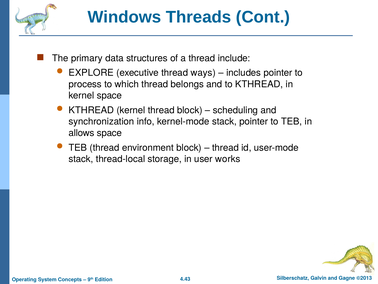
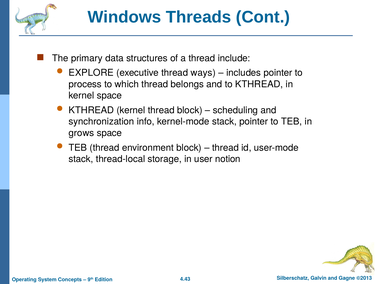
allows: allows -> grows (81, 133)
works: works -> notion (228, 159)
